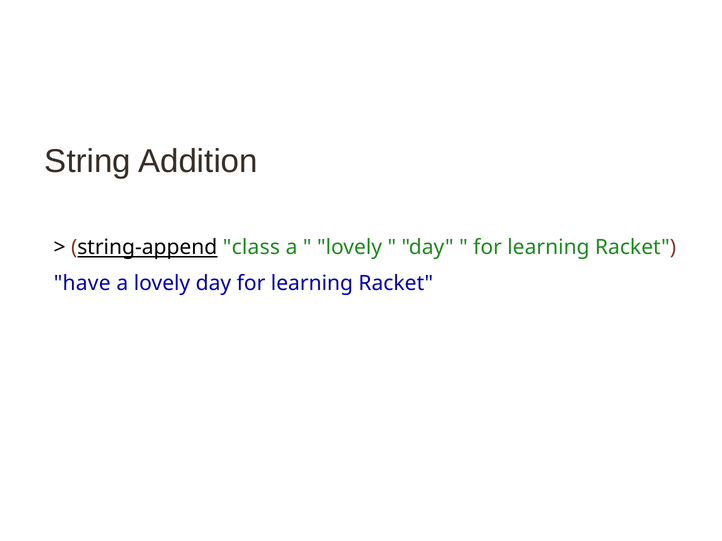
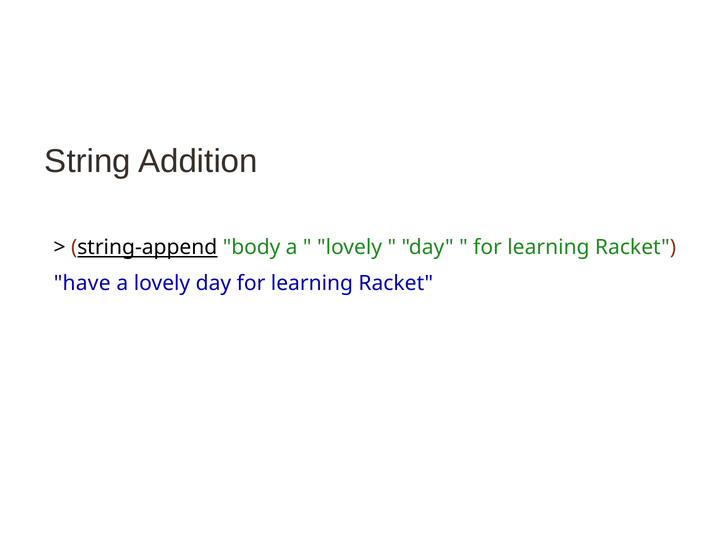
class: class -> body (252, 247)
